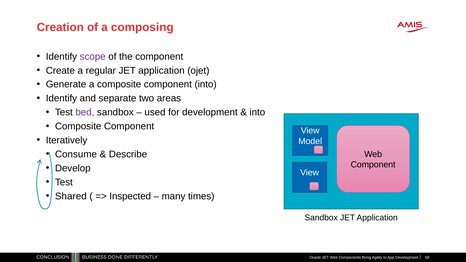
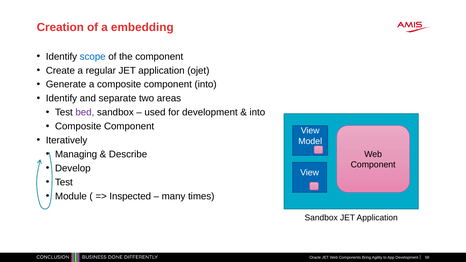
composing: composing -> embedding (142, 27)
scope colour: purple -> blue (93, 57)
Consume: Consume -> Managing (76, 154)
Shared: Shared -> Module (71, 196)
